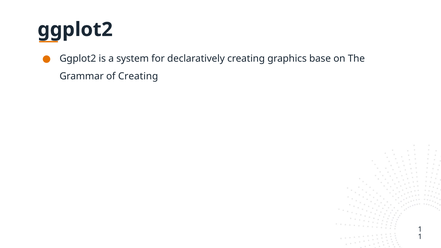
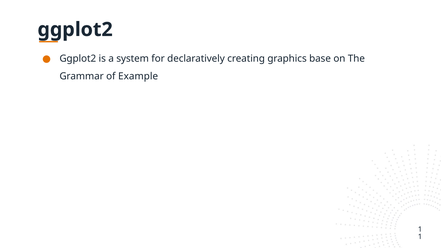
of Creating: Creating -> Example (138, 76)
